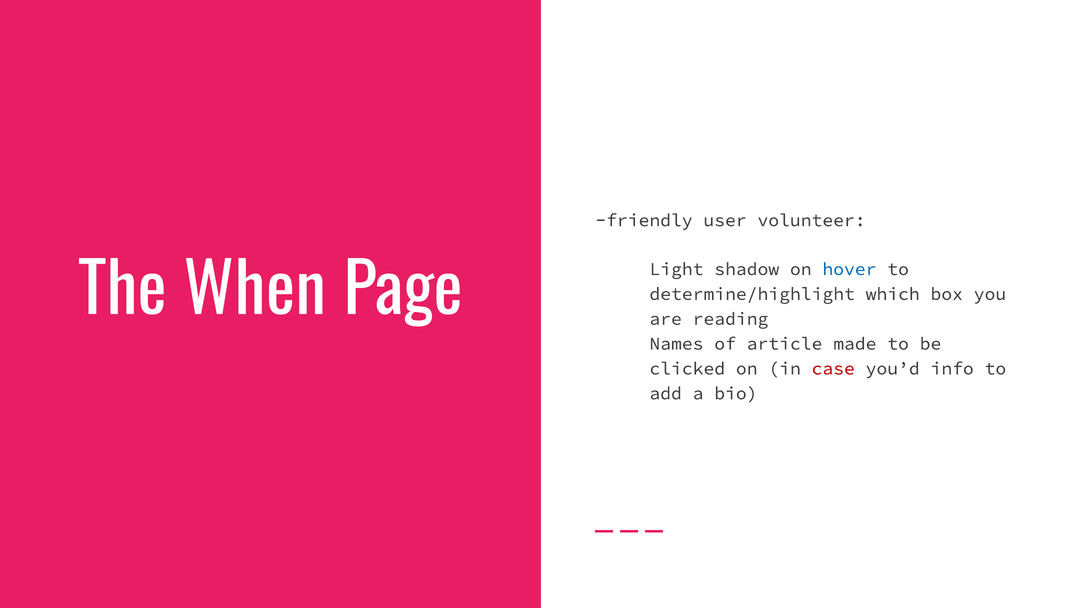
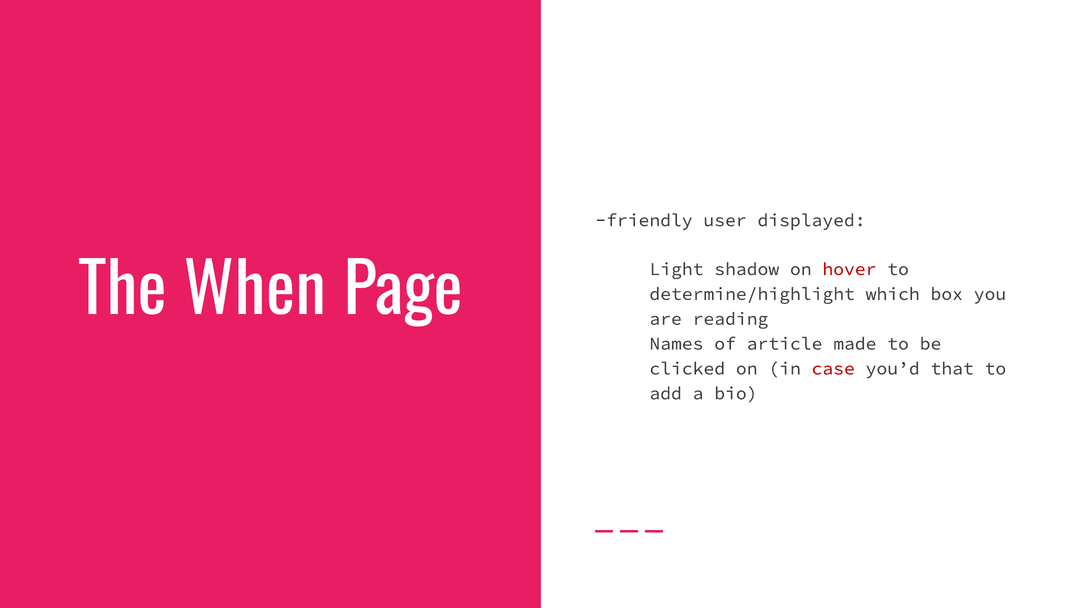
volunteer: volunteer -> displayed (812, 221)
hover colour: blue -> red (849, 269)
info: info -> that (952, 369)
